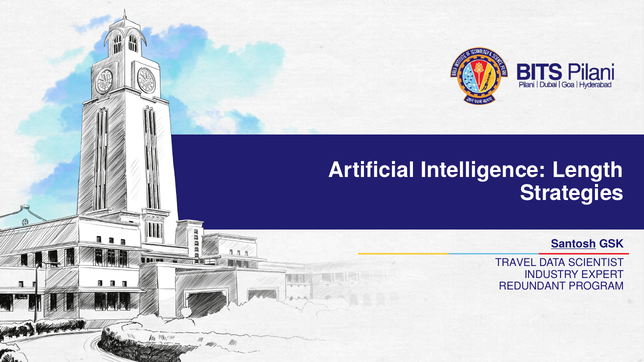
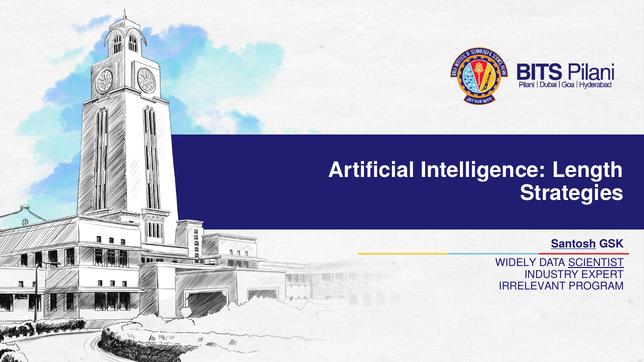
TRAVEL: TRAVEL -> WIDELY (516, 263)
SCIENTIST underline: none -> present (596, 263)
REDUNDANT: REDUNDANT -> IRRELEVANT (532, 286)
